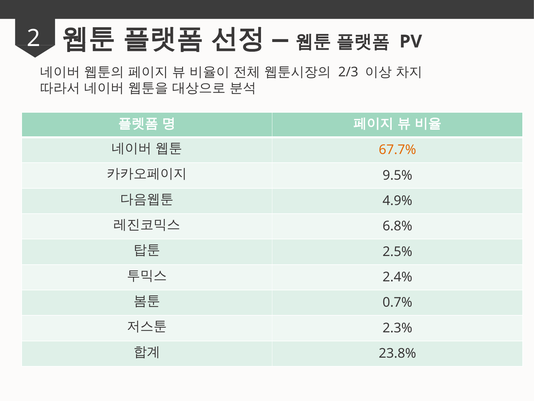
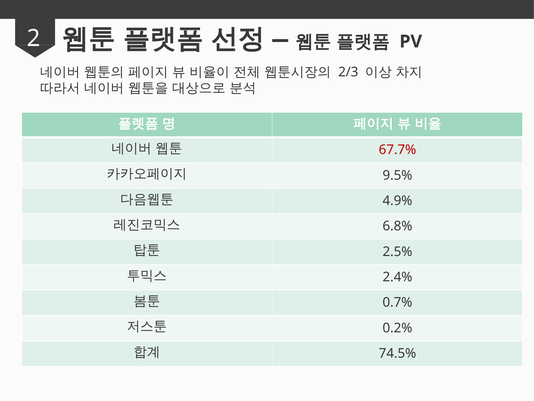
67.7% colour: orange -> red (397, 150)
2.3%: 2.3% -> 0.2% (397, 328)
23.8%: 23.8% -> 74.5% (397, 353)
